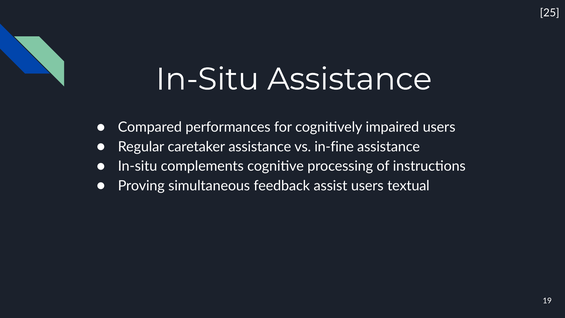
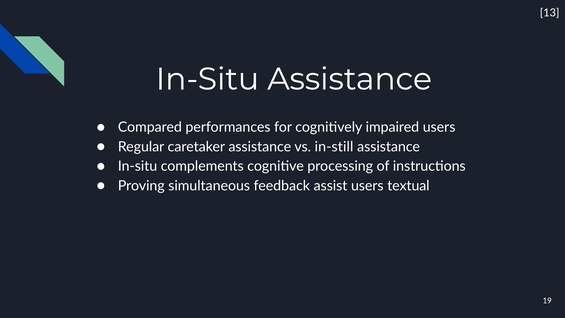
25: 25 -> 13 (550, 13)
in-fine: in-fine -> in-still (334, 147)
